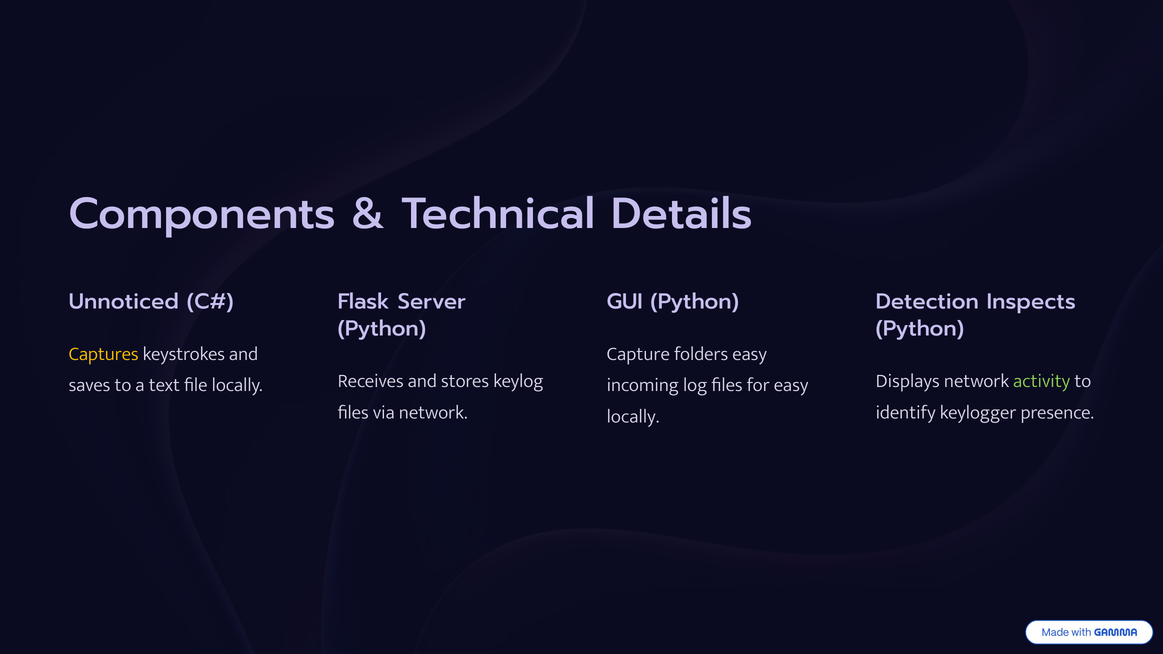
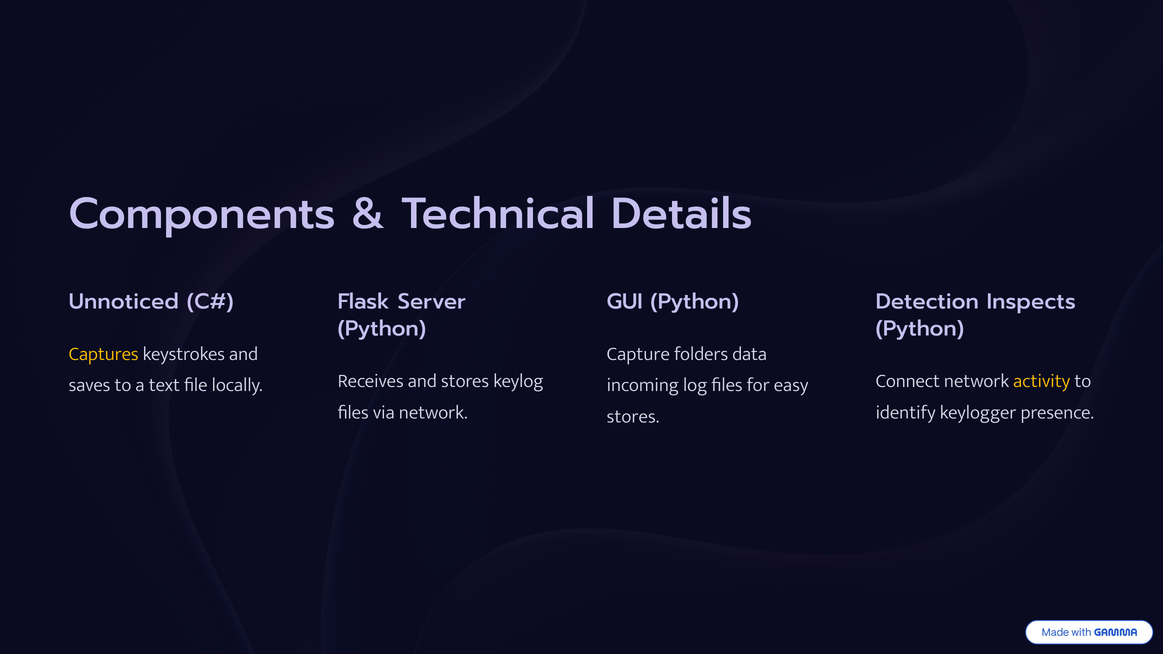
folders easy: easy -> data (750, 354)
Displays: Displays -> Connect (908, 381)
activity colour: light green -> yellow (1042, 381)
locally: locally -> stores (633, 416)
